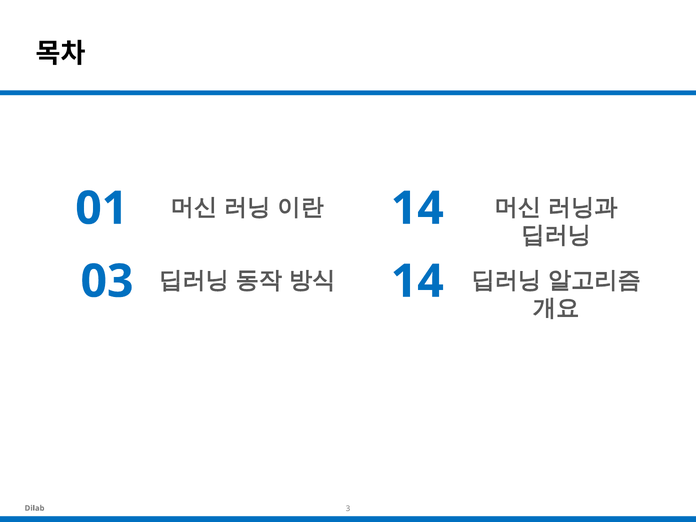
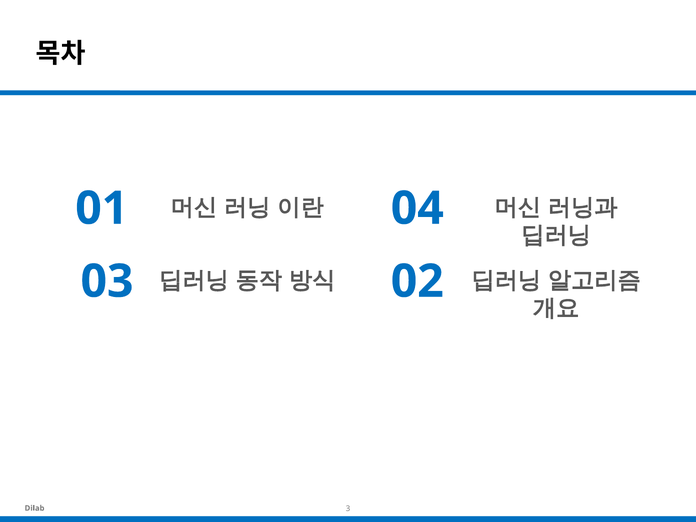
14: 14 -> 04 (417, 208)
03 14: 14 -> 02 (417, 281)
